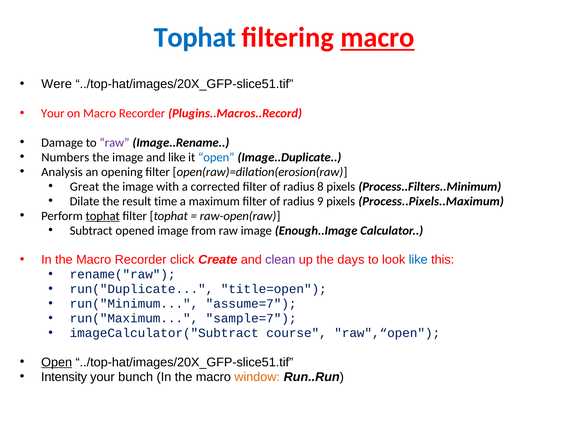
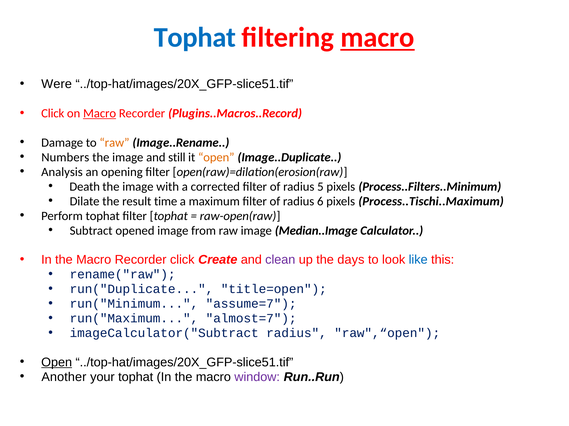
Your: Your -> Click (53, 114)
Macro underline: none -> present (100, 114)
raw colour: purple -> orange (114, 143)
and like: like -> still (177, 158)
open colour: blue -> orange (216, 158)
Great: Great -> Death (85, 187)
8: 8 -> 5 (320, 187)
9: 9 -> 6 (320, 202)
Process..Pixels..Maximum: Process..Pixels..Maximum -> Process..Tischi..Maximum (431, 202)
tophat underline: present -> none (103, 216)
Enough..Image: Enough..Image -> Median..Image (316, 231)
sample=7: sample=7 -> almost=7 (251, 319)
imageCalculator("Subtract course: course -> radius (296, 334)
Intensity: Intensity -> Another (64, 378)
your bunch: bunch -> tophat (136, 378)
window colour: orange -> purple (257, 378)
